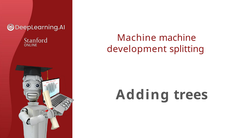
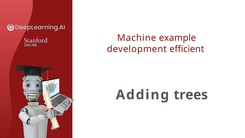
Machine machine: machine -> example (177, 38)
splitting: splitting -> efficient (187, 49)
